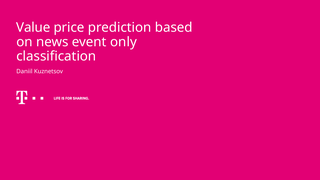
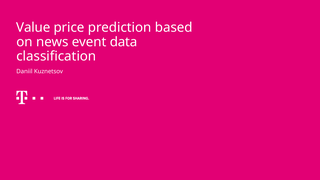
only: only -> data (124, 42)
